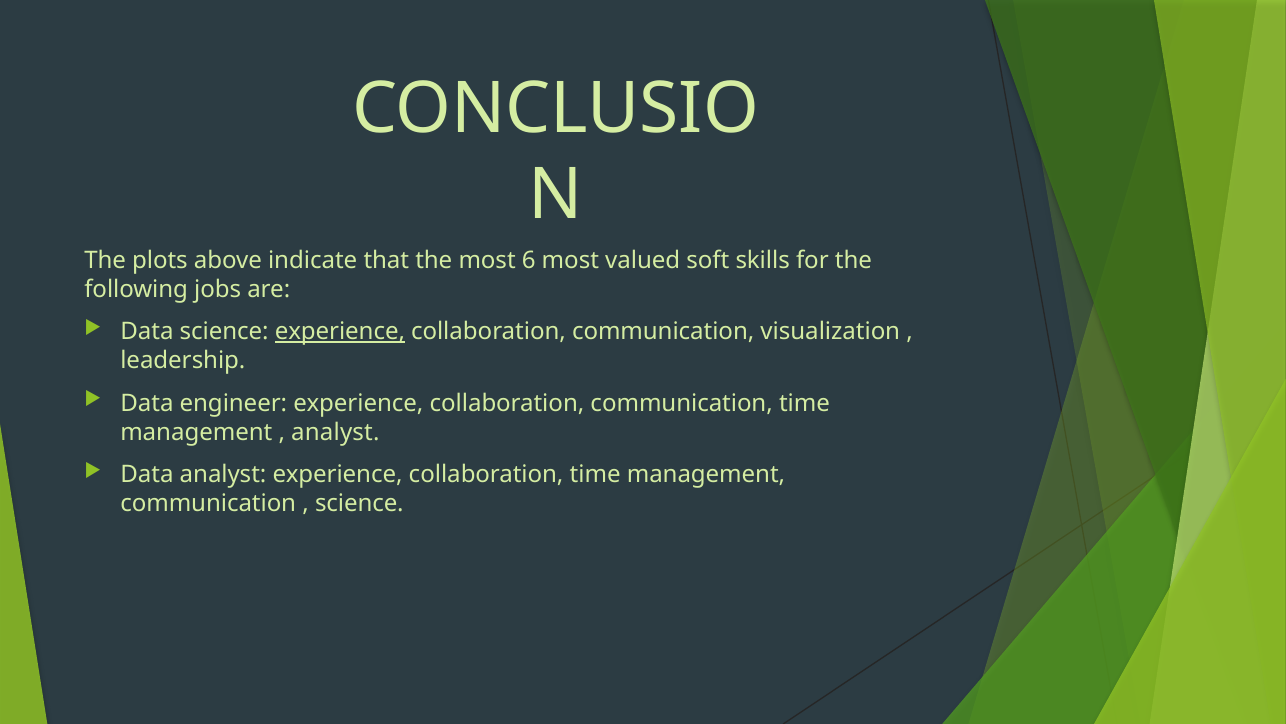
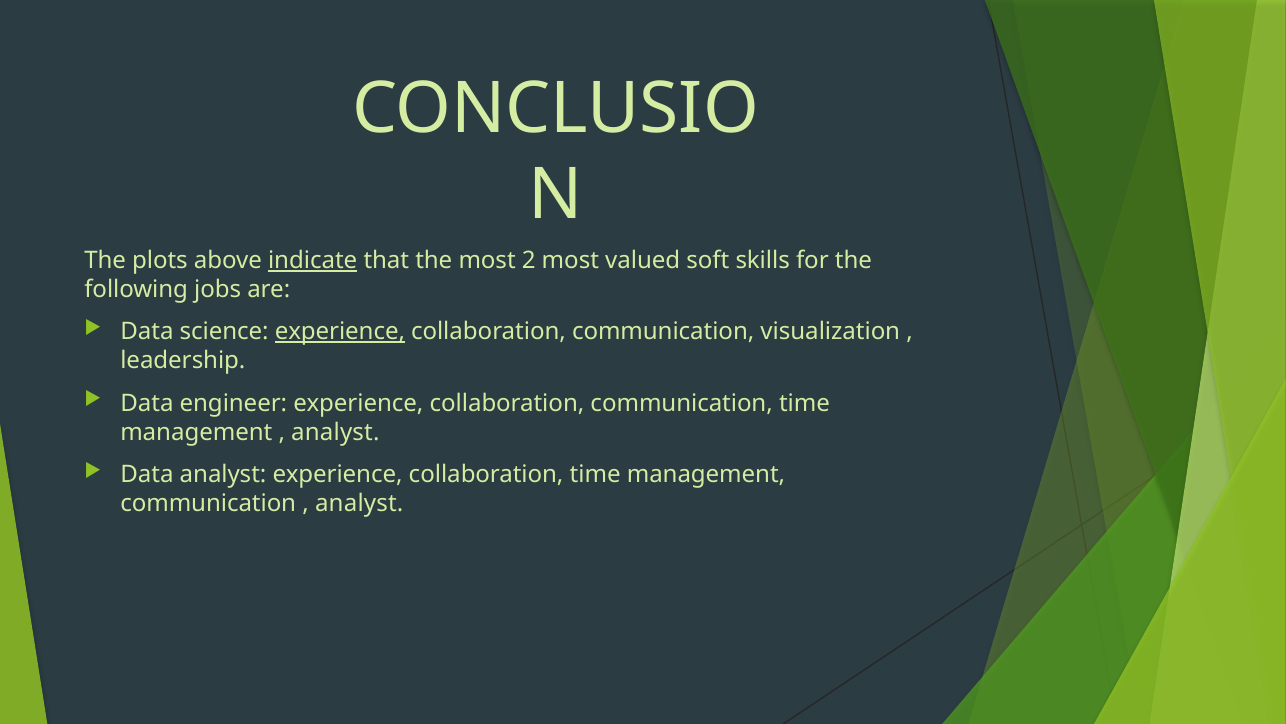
indicate underline: none -> present (313, 260)
6: 6 -> 2 (529, 260)
science: science -> analyst (359, 503)
